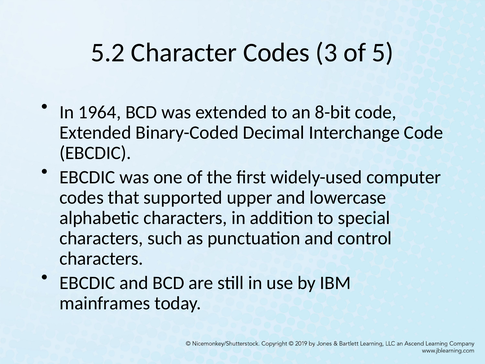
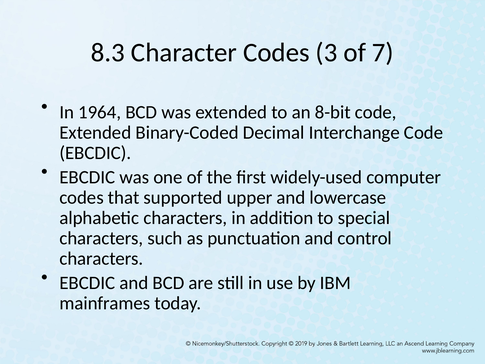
5.2: 5.2 -> 8.3 (108, 52)
5: 5 -> 7 (383, 52)
